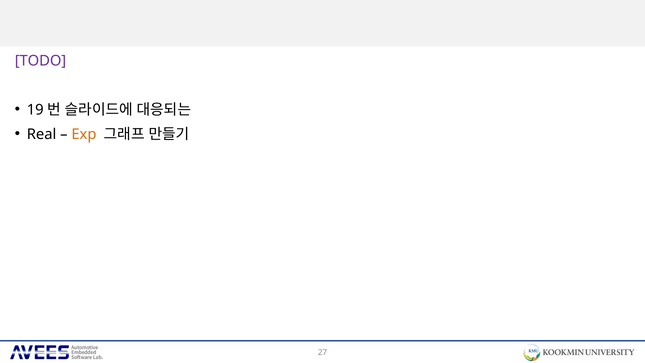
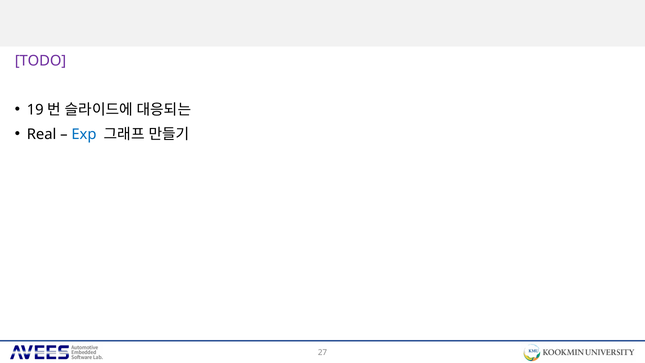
Exp colour: orange -> blue (84, 134)
